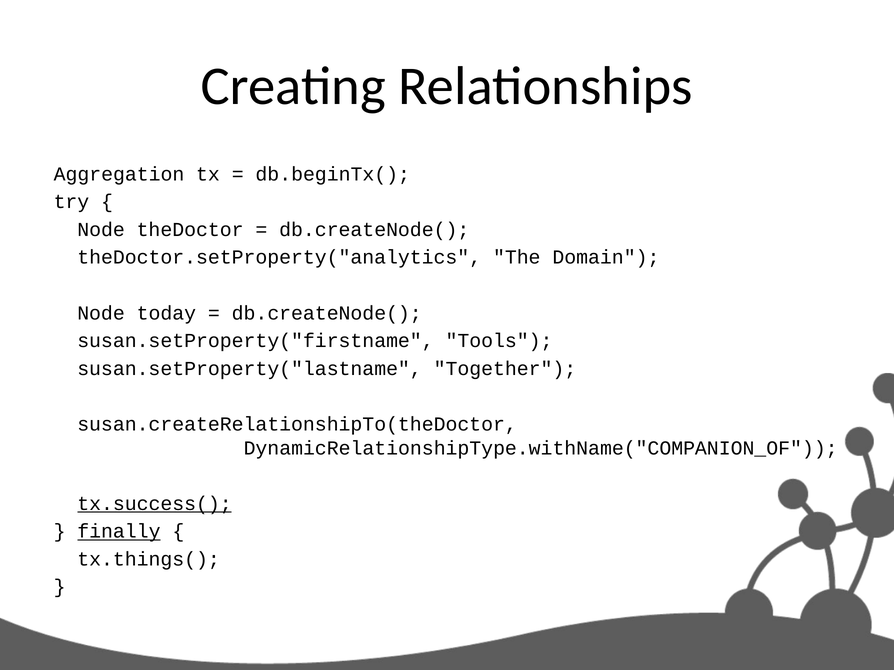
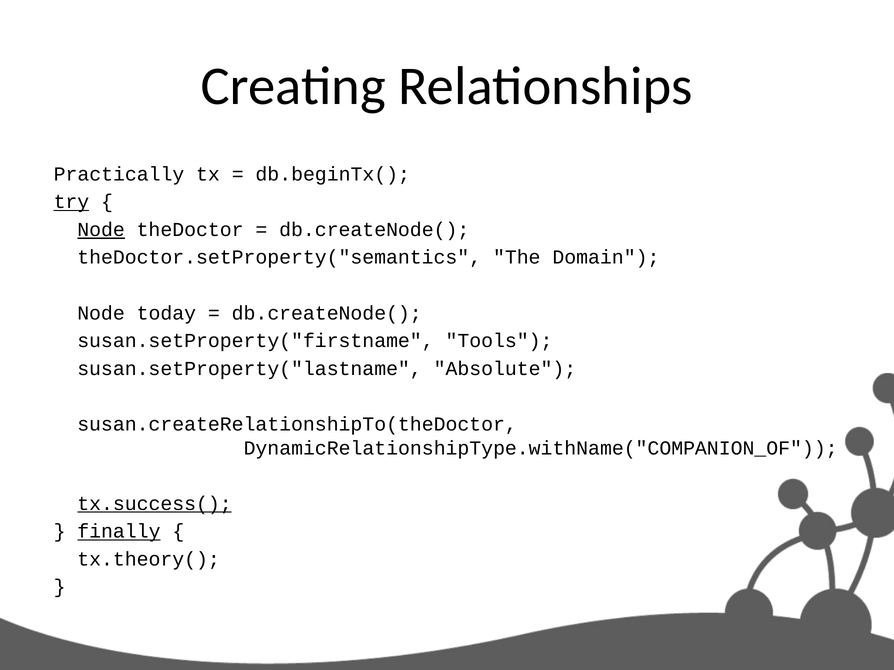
Aggregation: Aggregation -> Practically (119, 174)
try underline: none -> present (71, 202)
Node underline: none -> present (101, 230)
theDoctor.setProperty("analytics: theDoctor.setProperty("analytics -> theDoctor.setProperty("semantics (279, 258)
Together: Together -> Absolute (505, 369)
tx.things(: tx.things( -> tx.theory( (149, 560)
